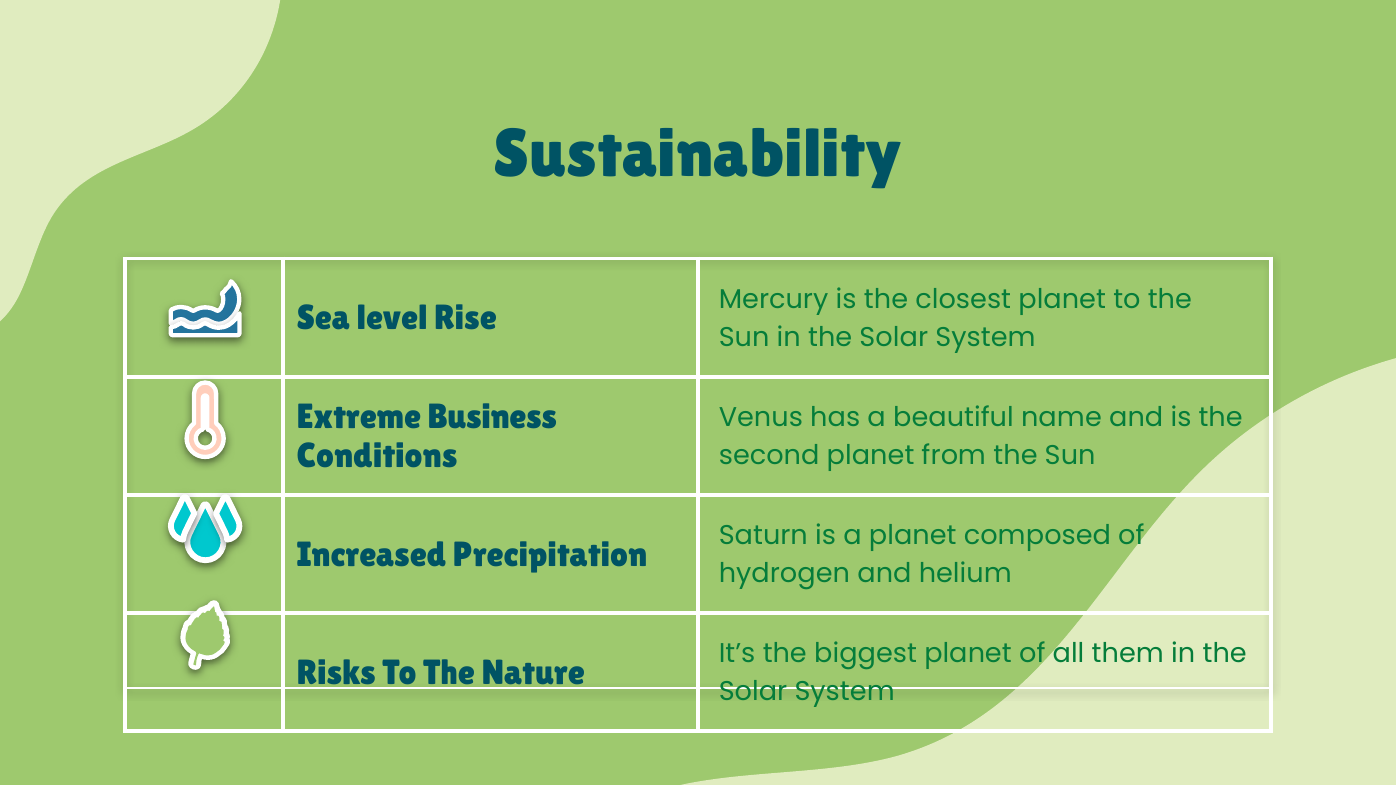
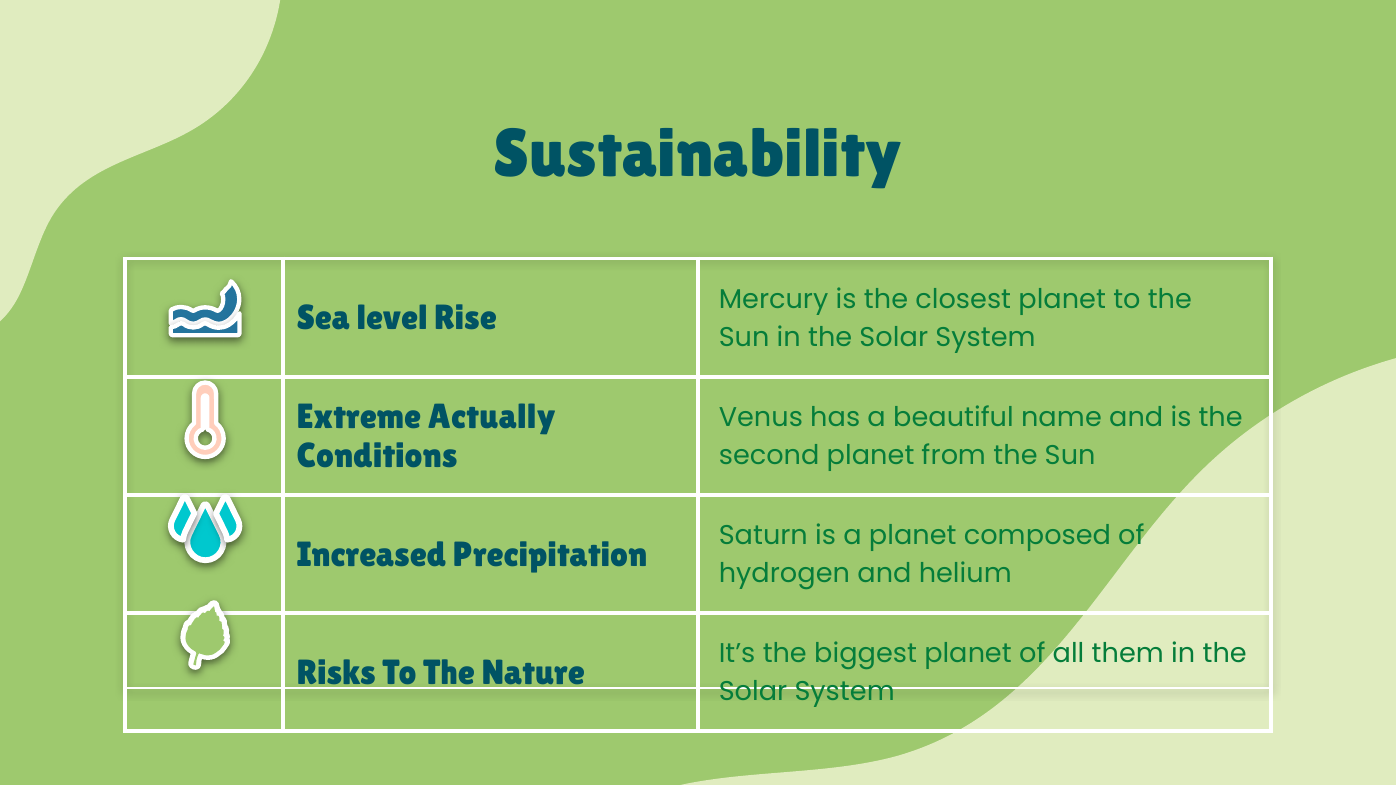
Business: Business -> Actually (492, 417)
